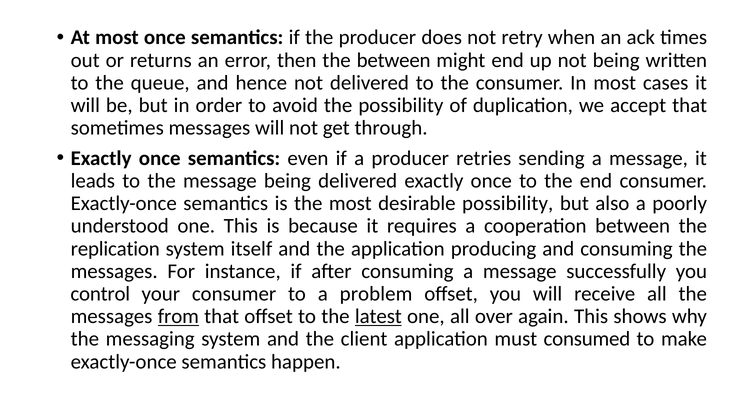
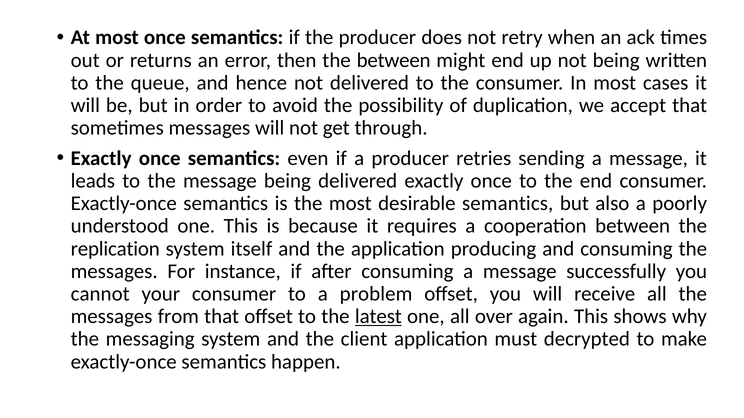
desirable possibility: possibility -> semantics (508, 204)
control: control -> cannot (100, 294)
from underline: present -> none (178, 317)
consumed: consumed -> decrypted (587, 339)
